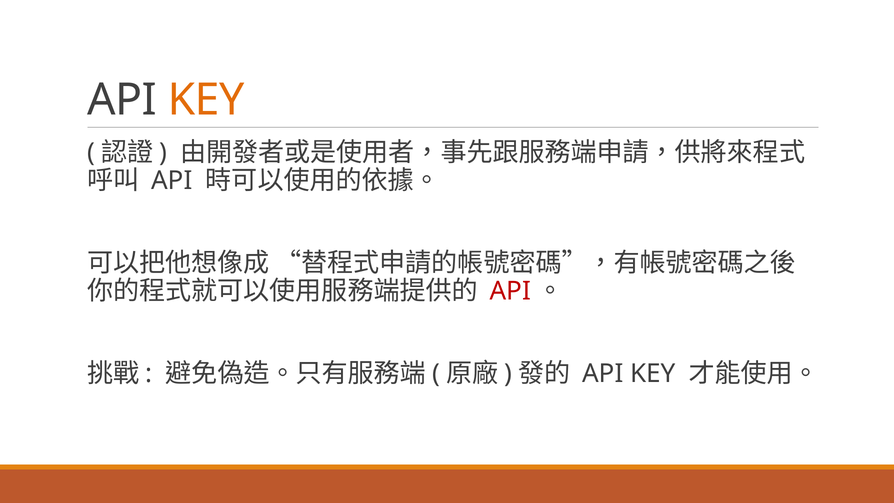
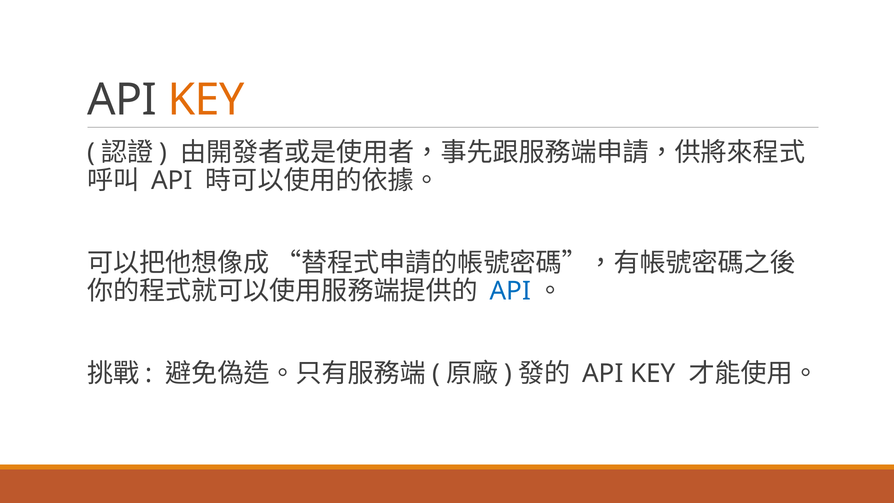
API colour: red -> blue (510, 291)
